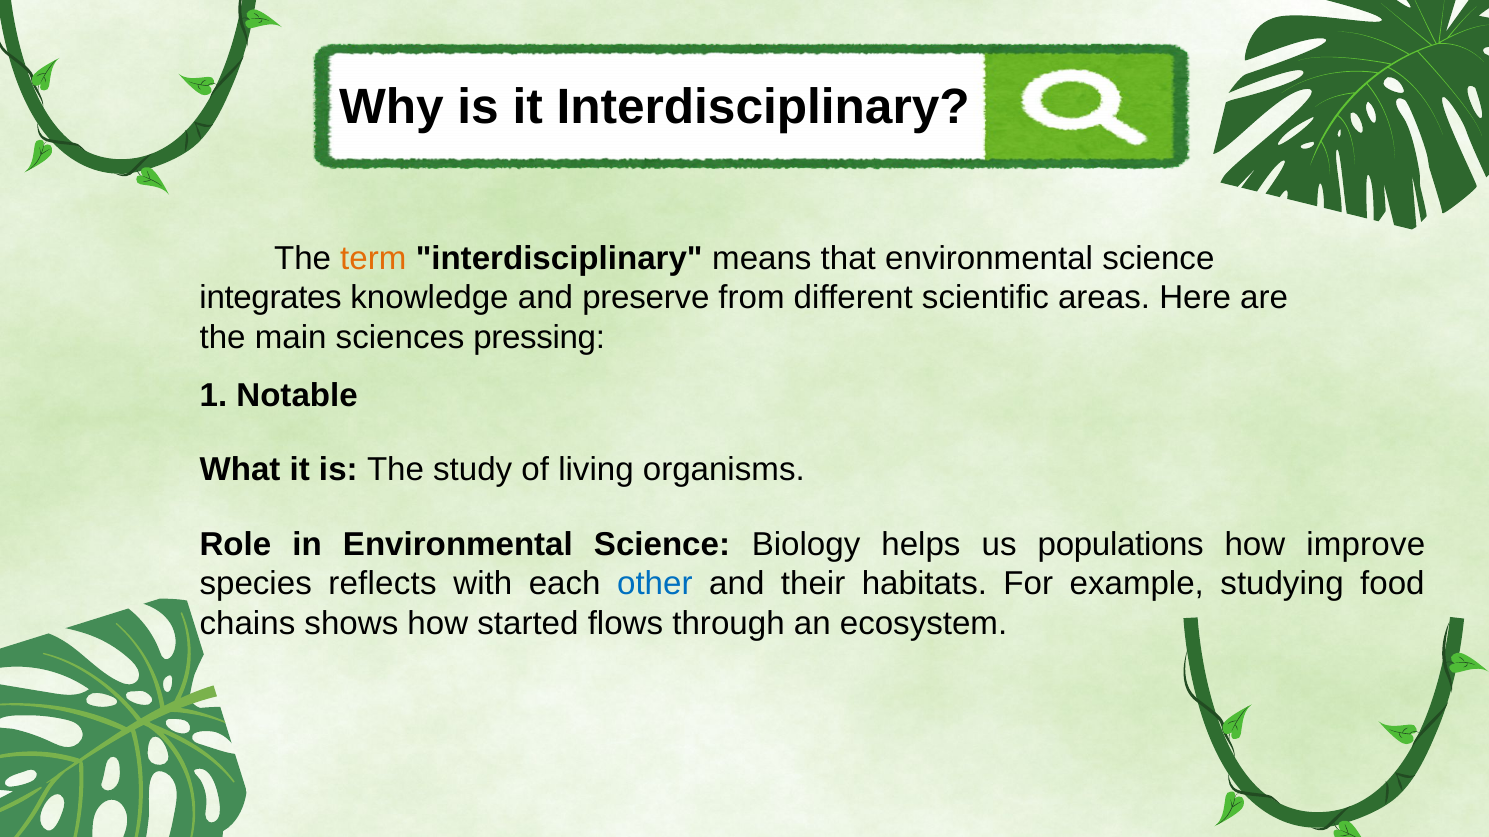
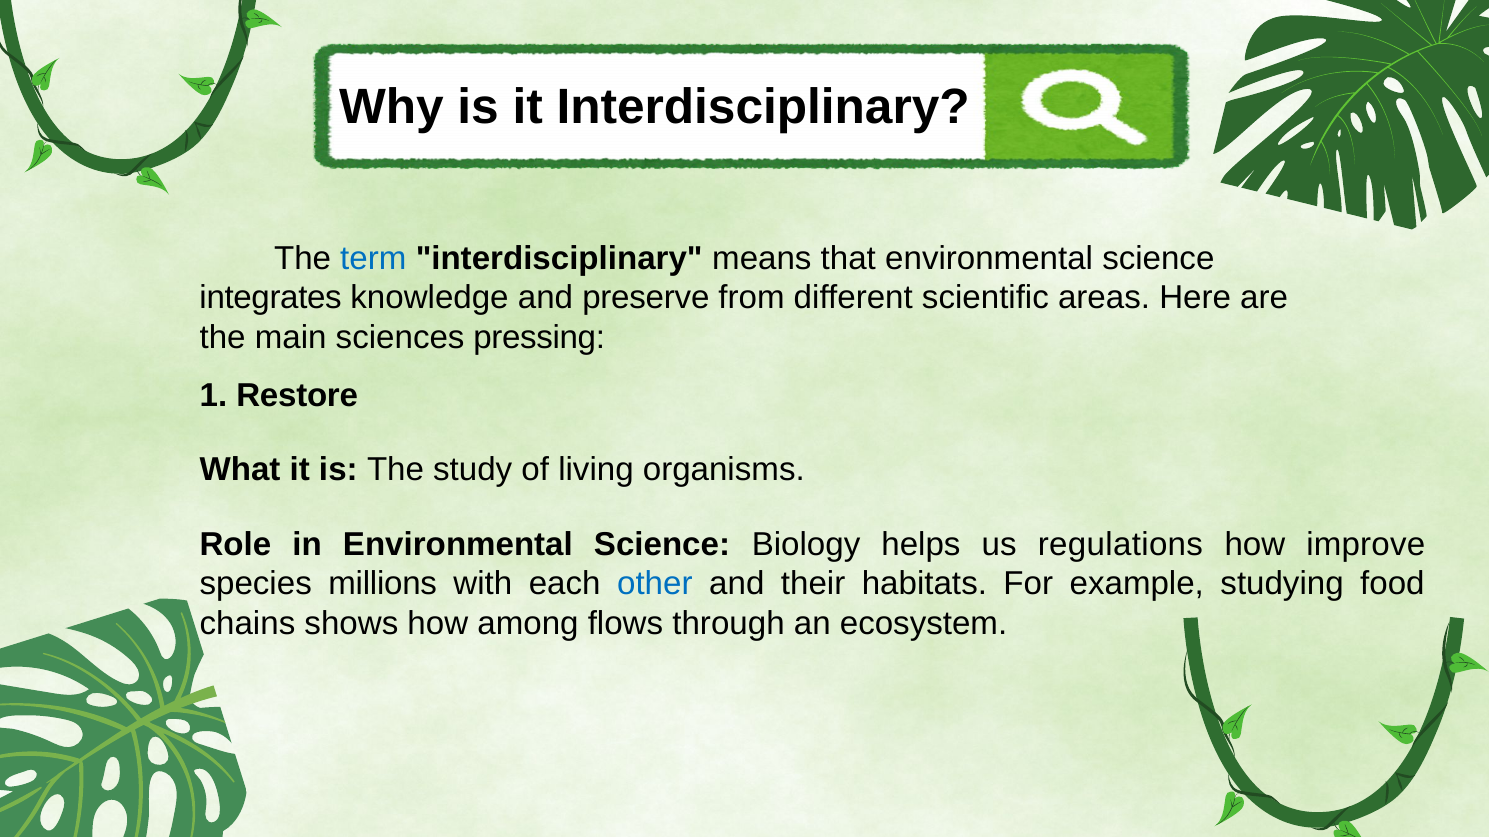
term colour: orange -> blue (373, 258)
Notable: Notable -> Restore (297, 396)
populations: populations -> regulations (1120, 544)
reflects: reflects -> millions (383, 584)
started: started -> among (528, 624)
